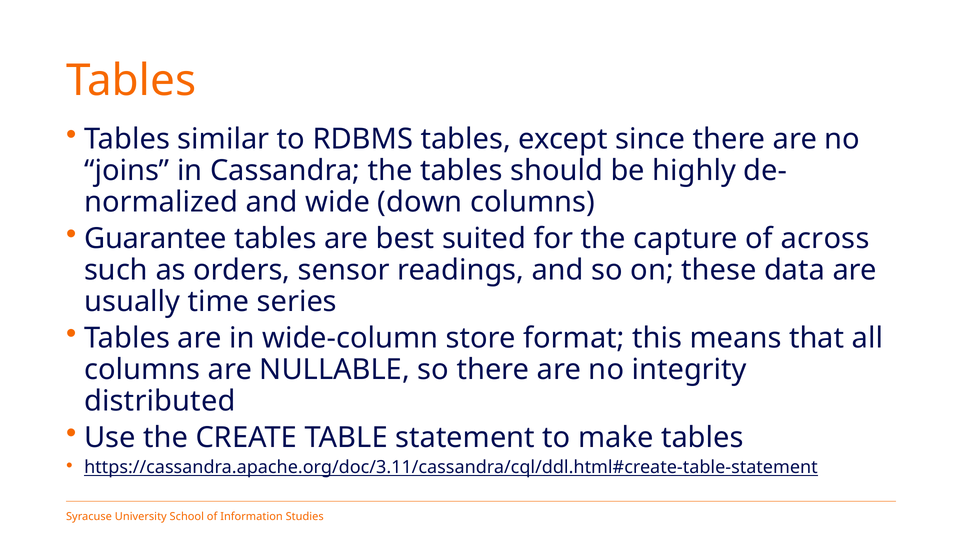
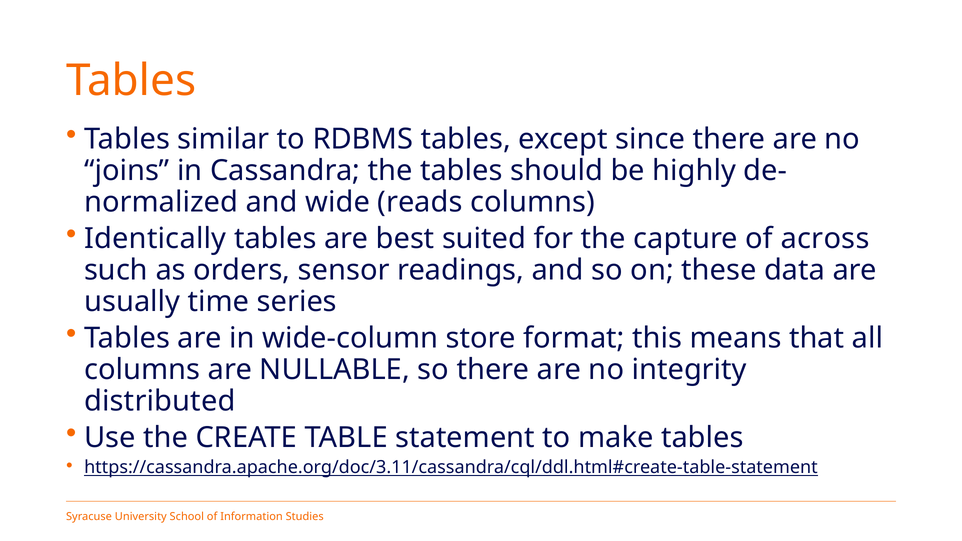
down: down -> reads (420, 202)
Guarantee: Guarantee -> Identically (155, 239)
